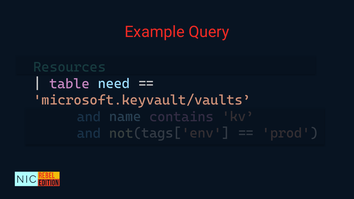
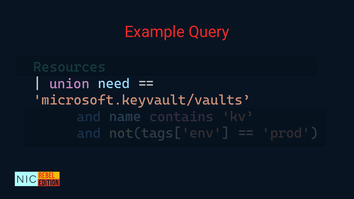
table: table -> union (69, 84)
